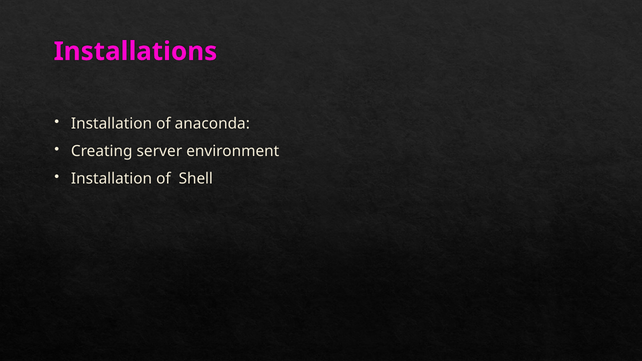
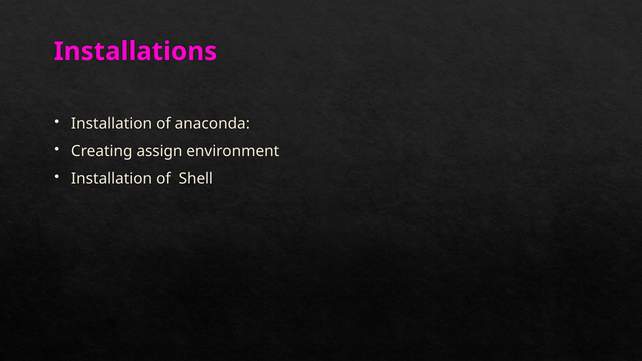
server: server -> assign (159, 151)
